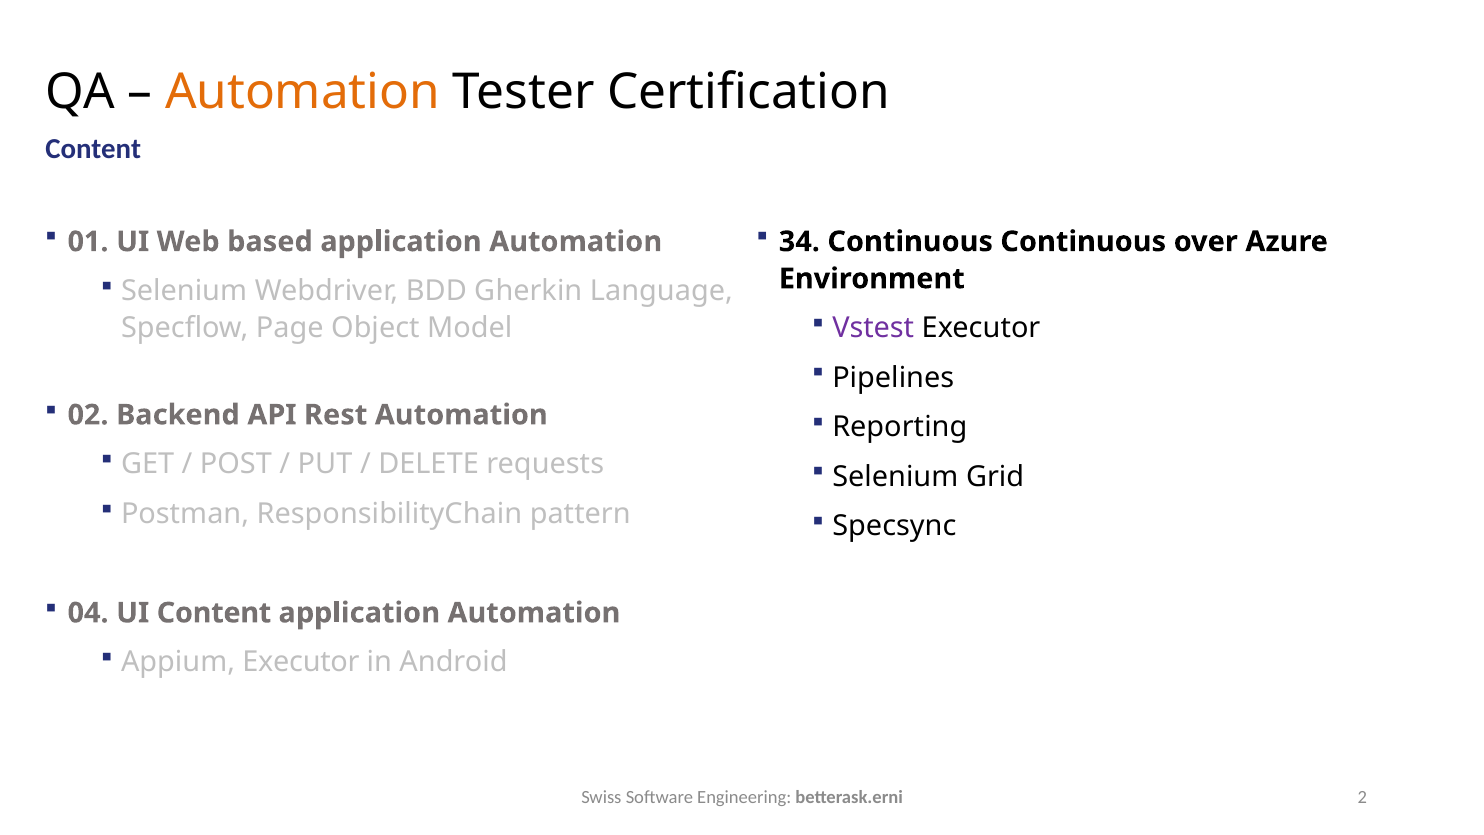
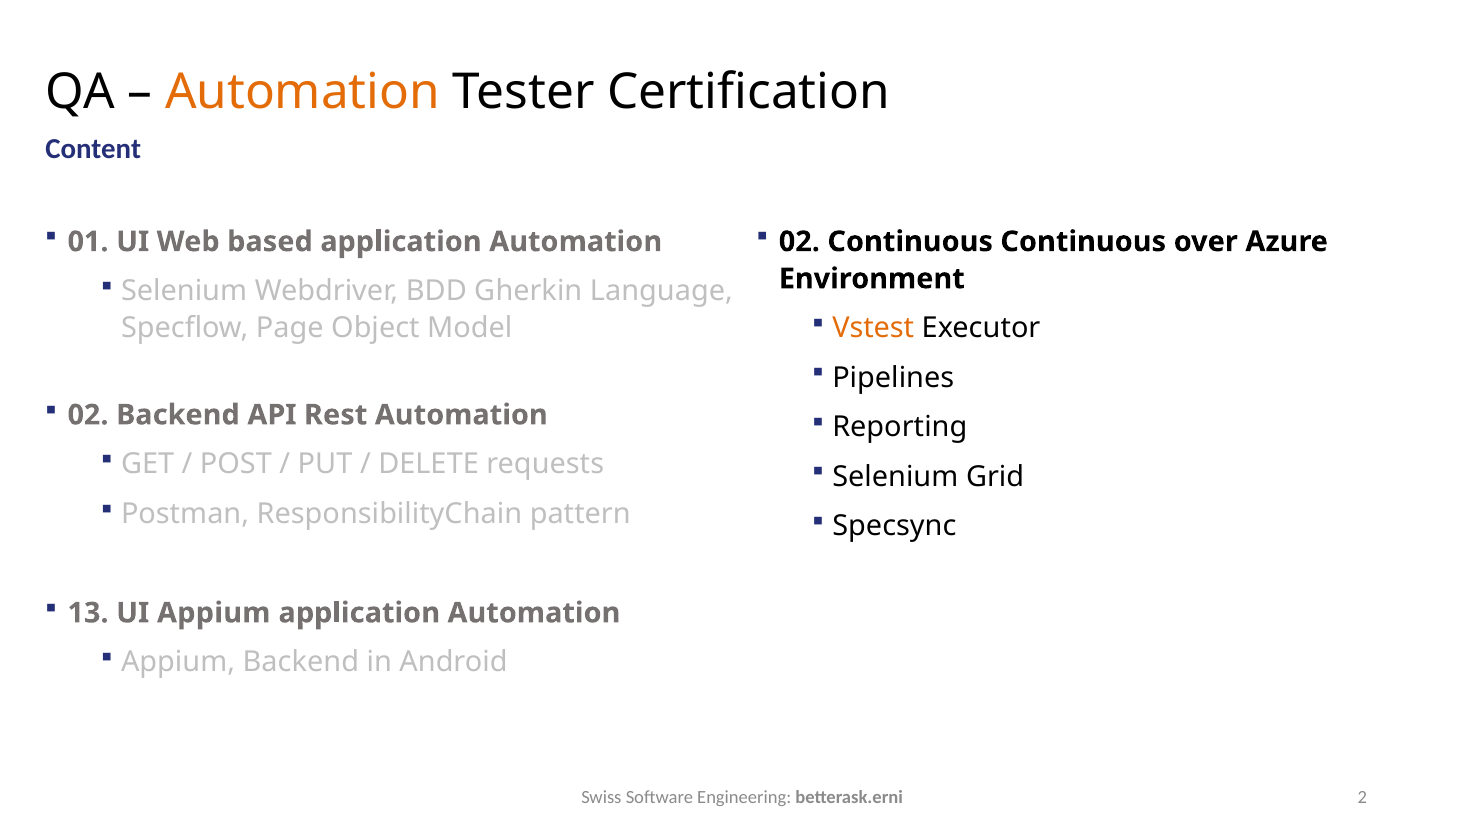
34: 34 -> 02 (799, 242)
Vstest colour: purple -> orange (873, 328)
04: 04 -> 13 (88, 613)
UI Content: Content -> Appium (214, 613)
Appium Executor: Executor -> Backend (301, 662)
